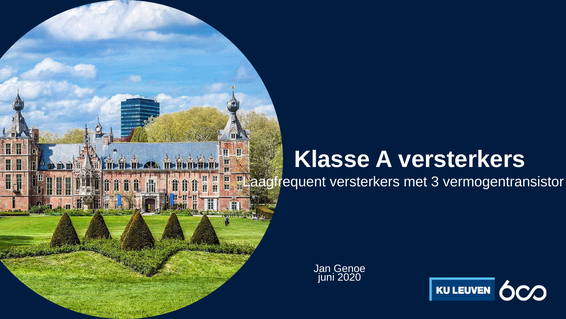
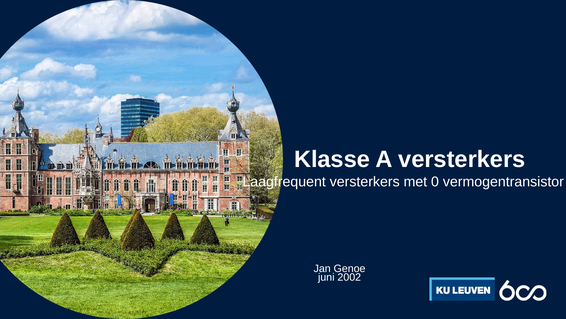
3: 3 -> 0 (435, 181)
2020: 2020 -> 2002 (349, 277)
